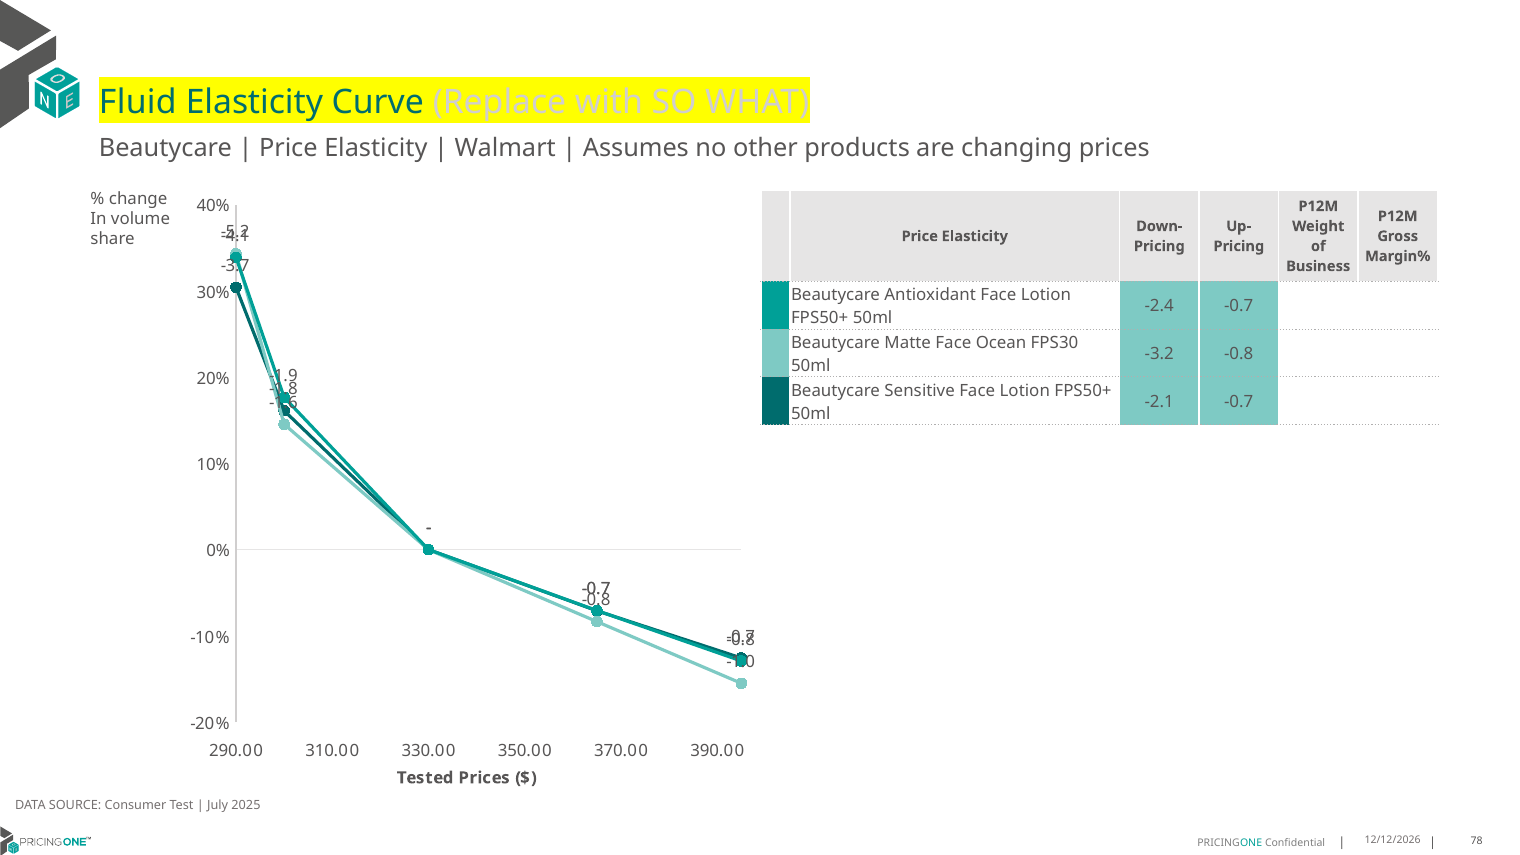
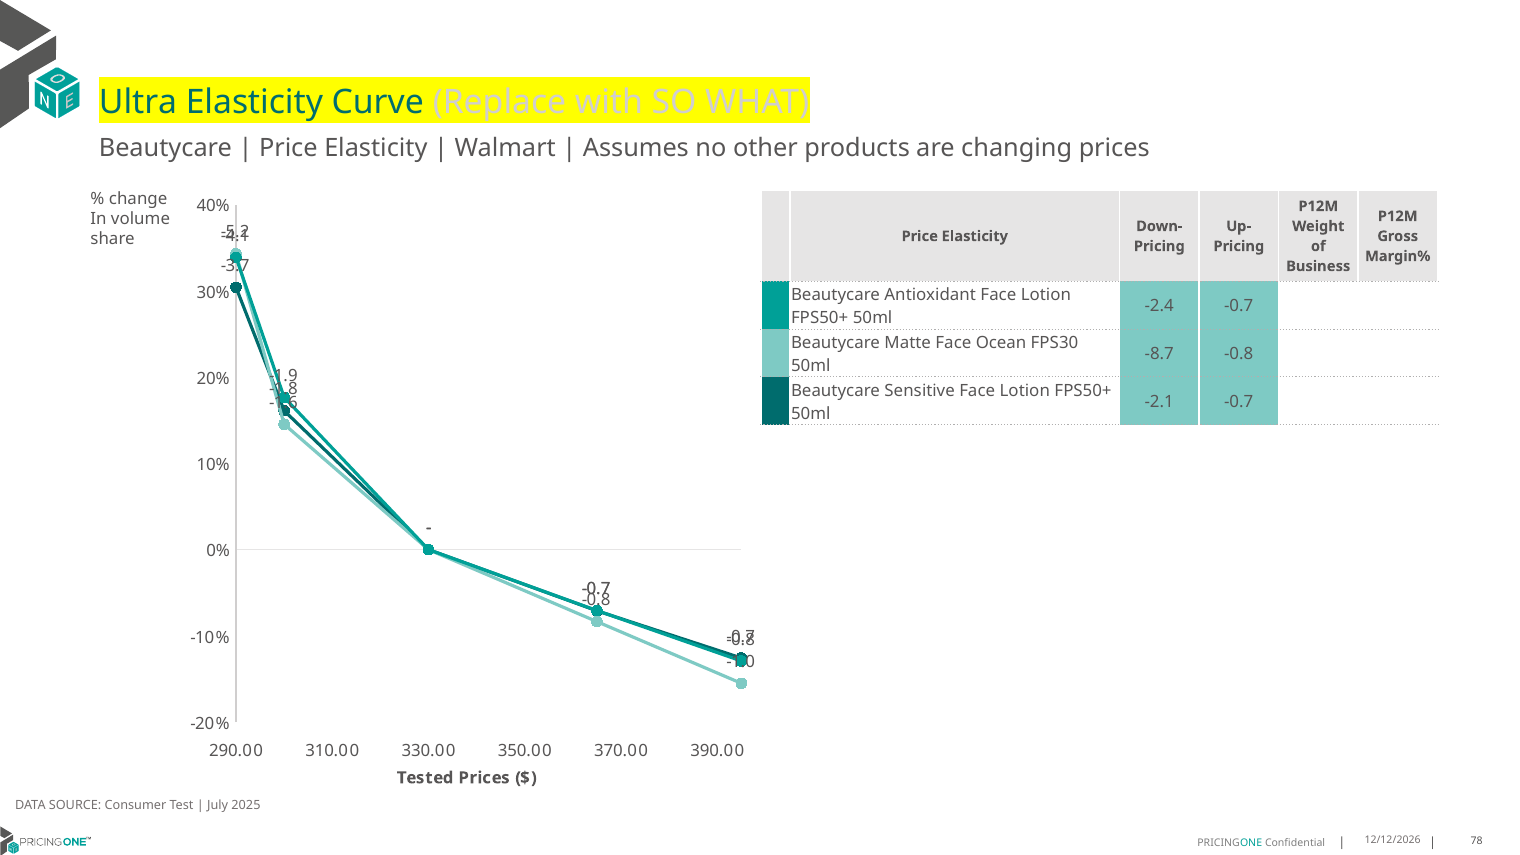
Fluid: Fluid -> Ultra (138, 102)
-3.2: -3.2 -> -8.7 (1159, 354)
